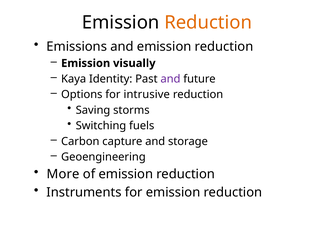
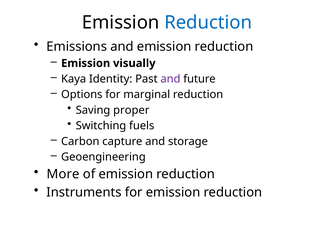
Reduction colour: orange -> blue (208, 23)
intrusive: intrusive -> marginal (147, 94)
storms: storms -> proper (131, 110)
